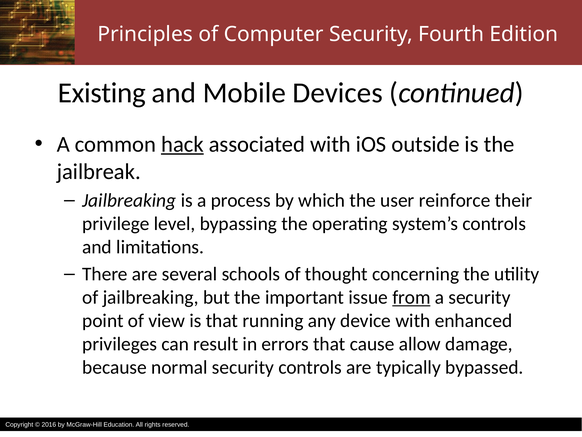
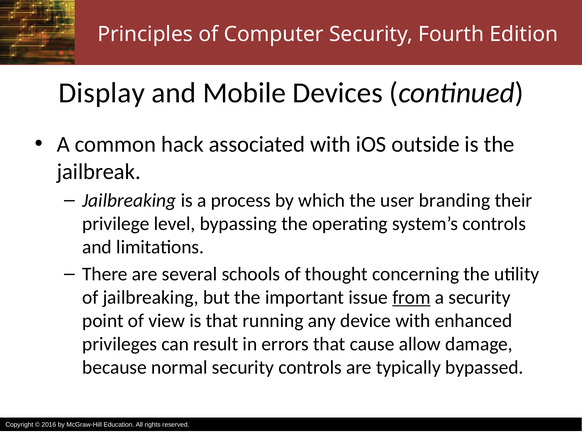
Existing: Existing -> Display (102, 93)
hack underline: present -> none (182, 144)
reinforce: reinforce -> branding (455, 200)
